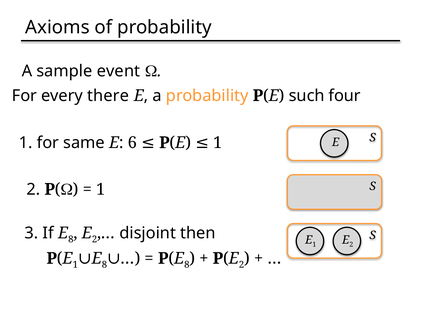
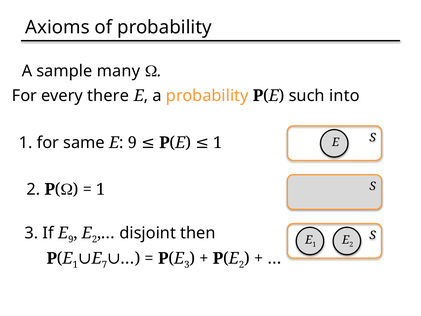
event: event -> many (118, 71)
four: four -> into (344, 96)
6: 6 -> 9 (132, 143)
If E 8: 8 -> 9 (71, 239)
8: 8 -> 7 (104, 265)
P(E 8: 8 -> 3 (187, 265)
